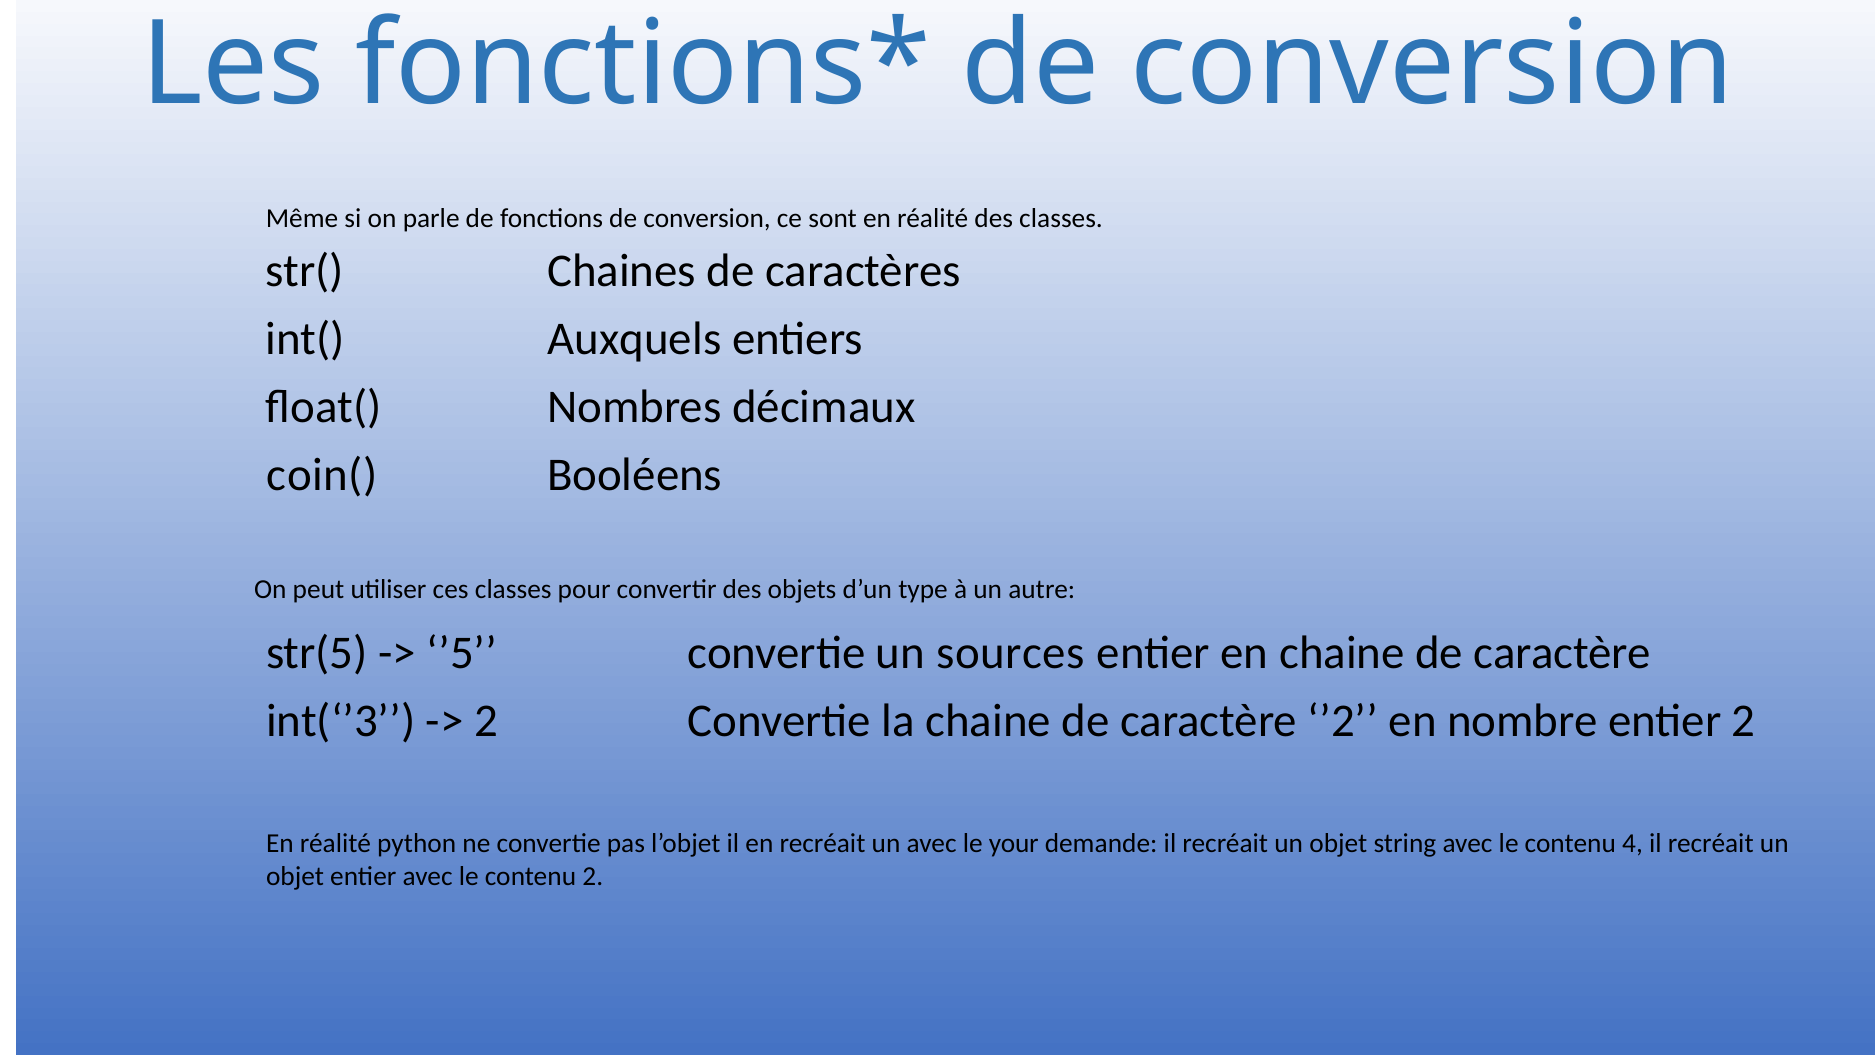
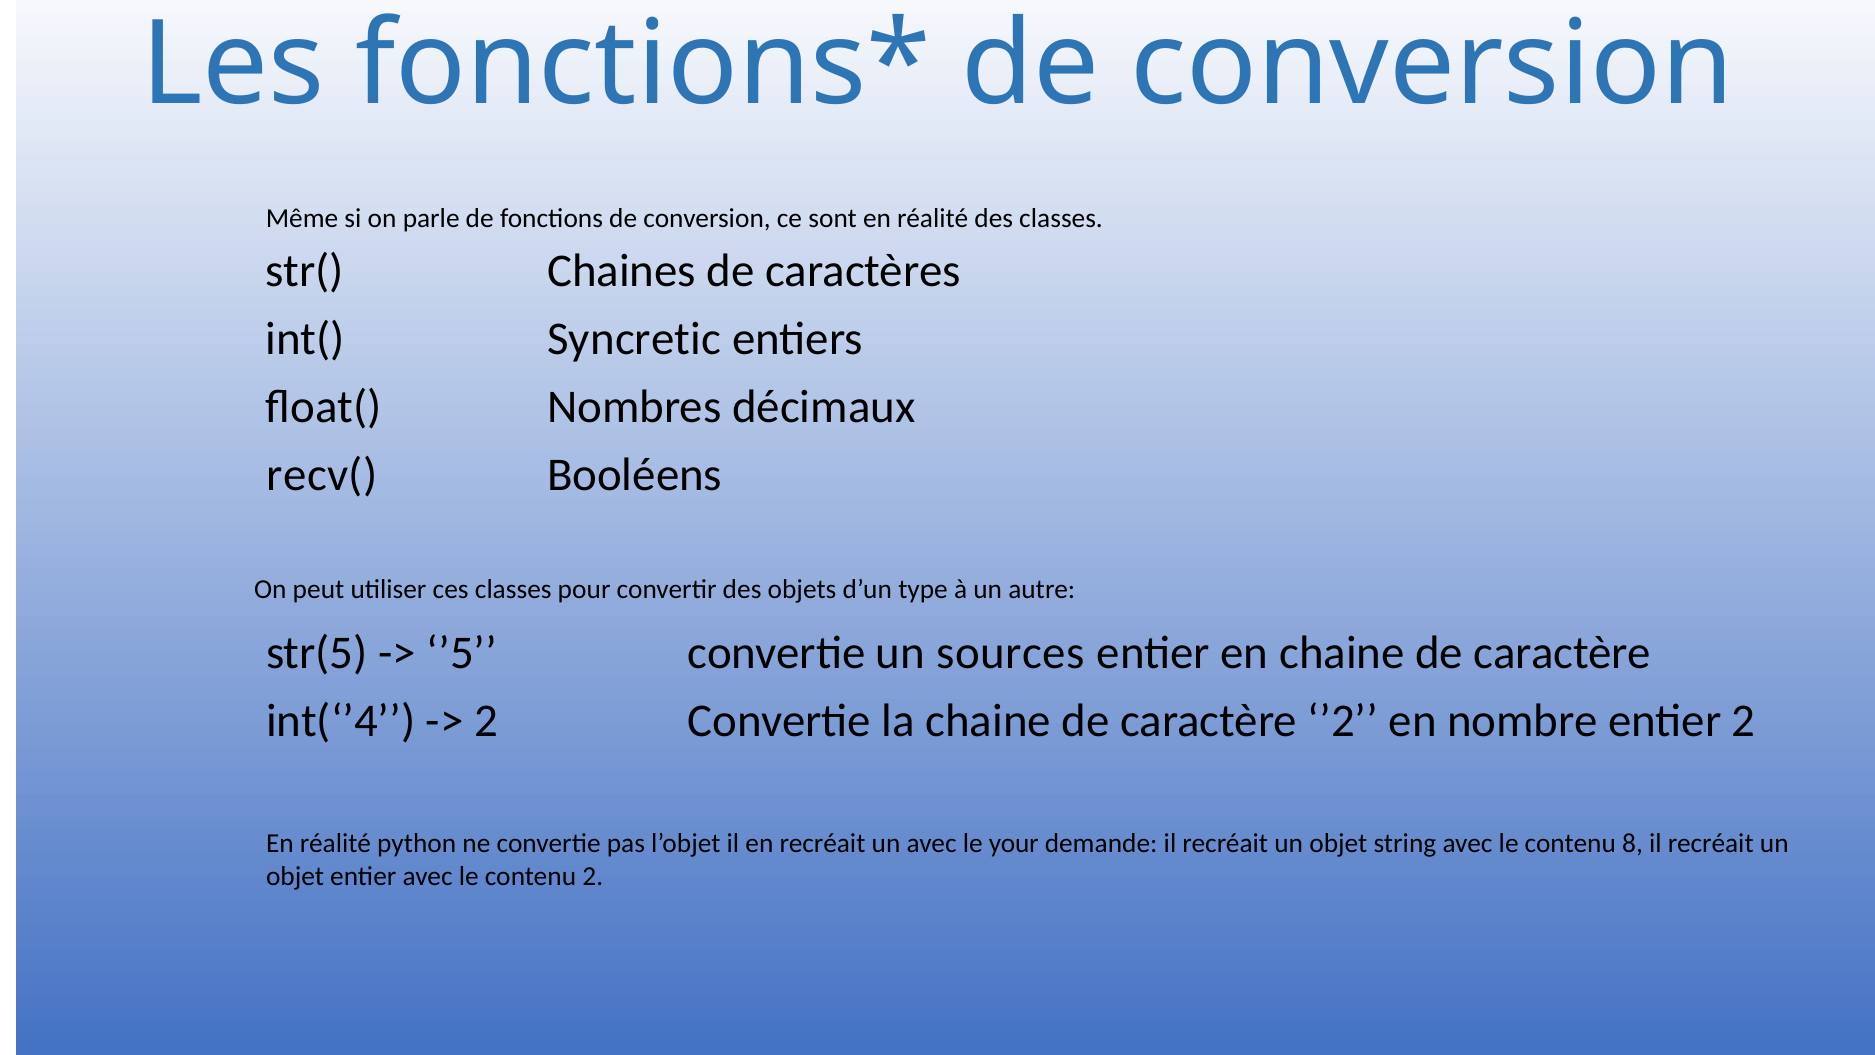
Auxquels: Auxquels -> Syncretic (634, 339)
coin(: coin( -> recv( (322, 475)
int(‘’3: int(‘’3 -> int(‘’4 (341, 720)
4: 4 -> 8 (1632, 843)
